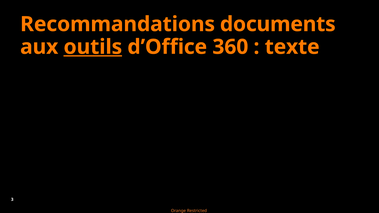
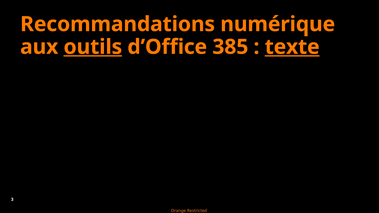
documents: documents -> numérique (278, 24)
360: 360 -> 385 (230, 47)
texte underline: none -> present (292, 47)
